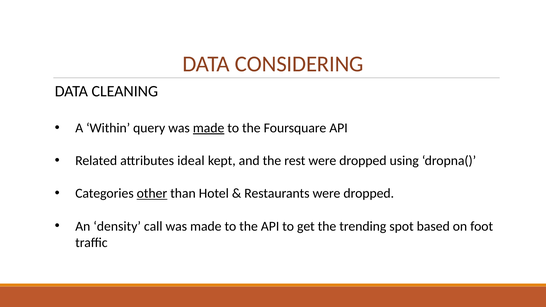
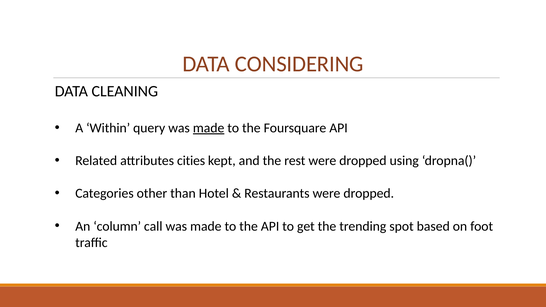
ideal: ideal -> cities (191, 161)
other underline: present -> none (152, 194)
density: density -> column (117, 226)
